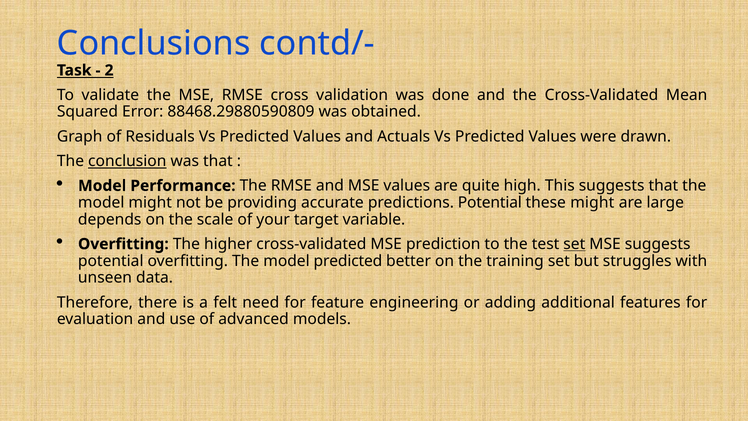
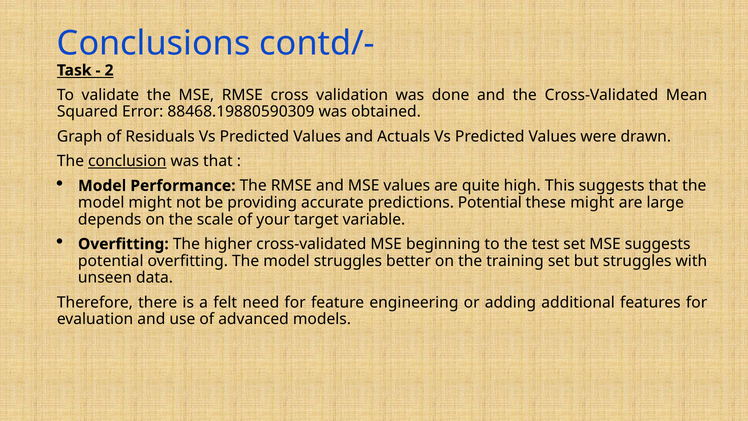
88468.29880590809: 88468.29880590809 -> 88468.19880590309 (241, 112)
prediction: prediction -> beginning (443, 244)
set underline: present -> none (574, 244)
model predicted: predicted -> struggles (348, 261)
